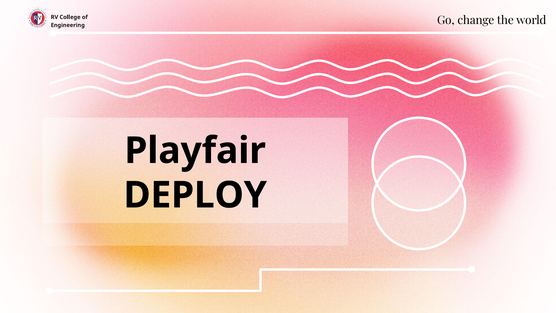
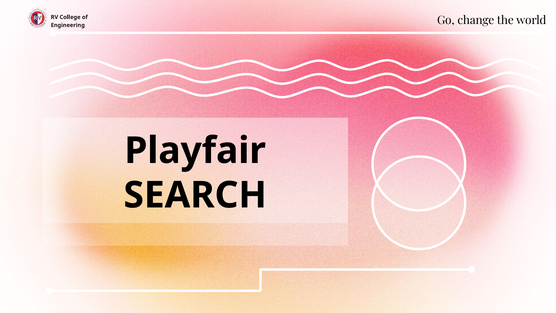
DEPLOY: DEPLOY -> SEARCH (195, 195)
